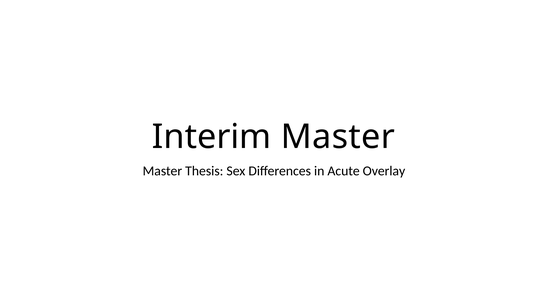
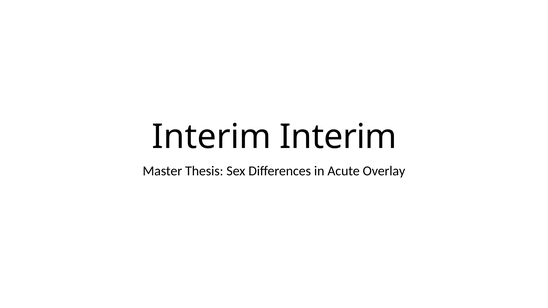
Interim Master: Master -> Interim (338, 137)
